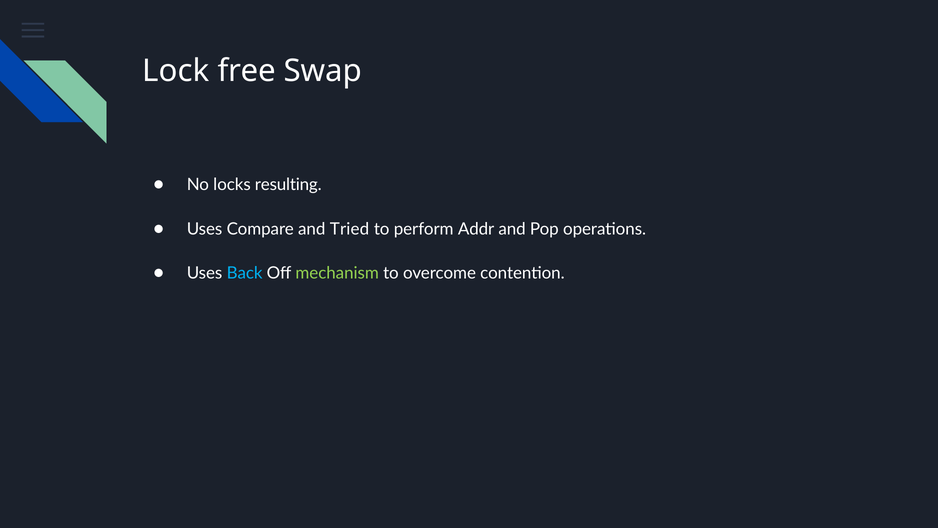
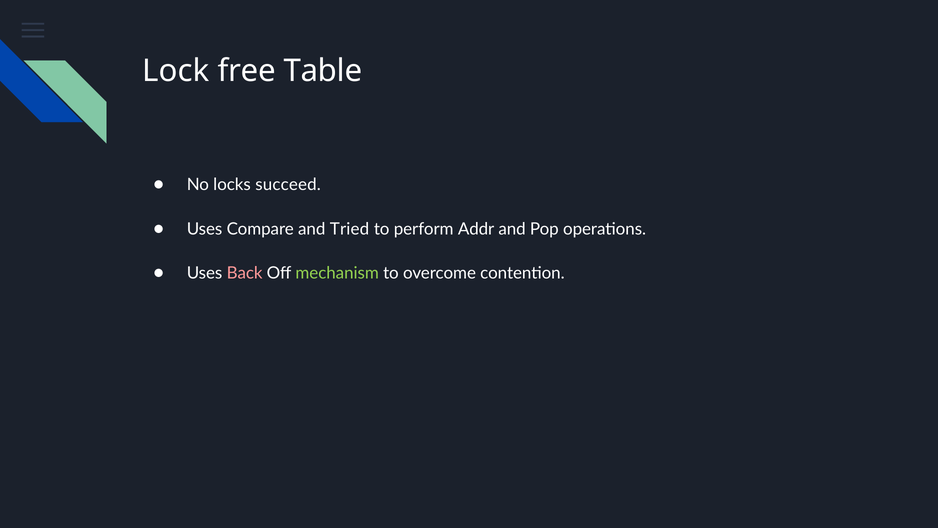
Swap: Swap -> Table (323, 71)
resulting: resulting -> succeed (288, 185)
Back colour: light blue -> pink (245, 273)
